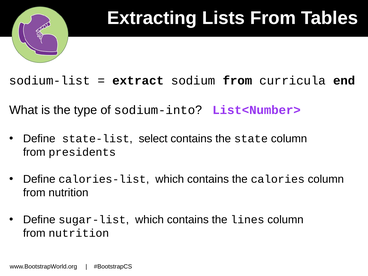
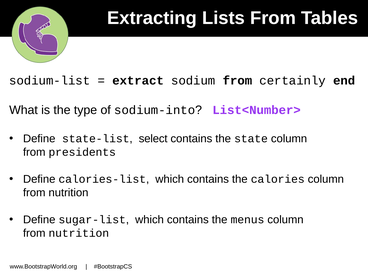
curricula: curricula -> certainly (293, 81)
lines: lines -> menus (247, 220)
